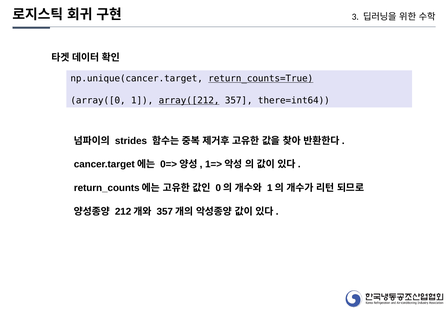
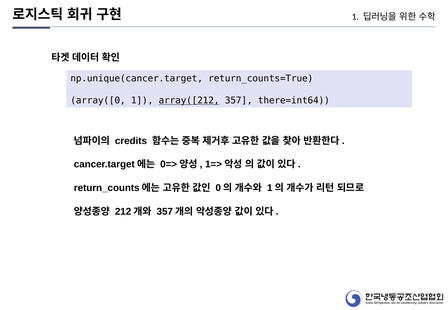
3: 3 -> 1 (355, 17)
return_counts=True underline: present -> none (261, 79)
strides: strides -> credits (131, 141)
